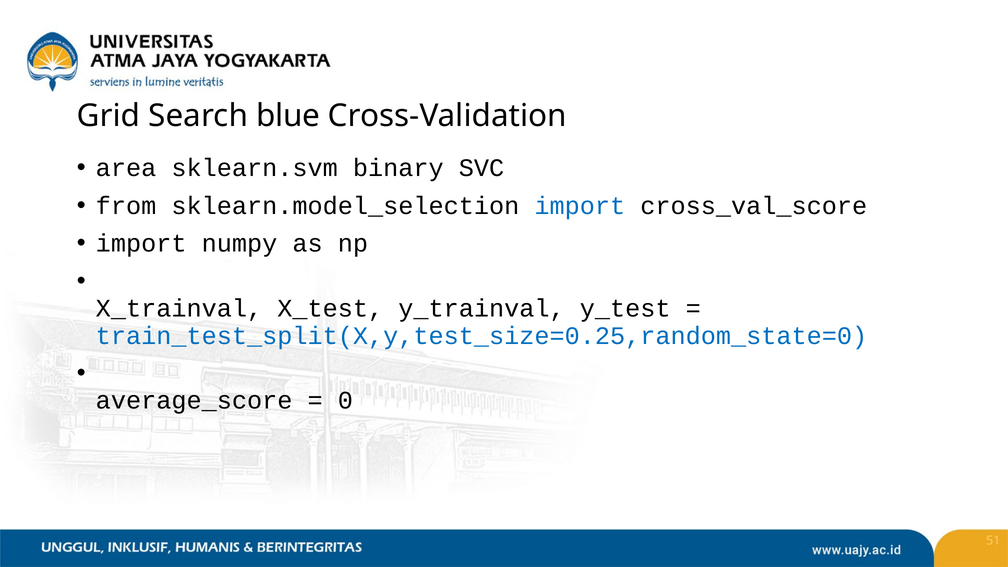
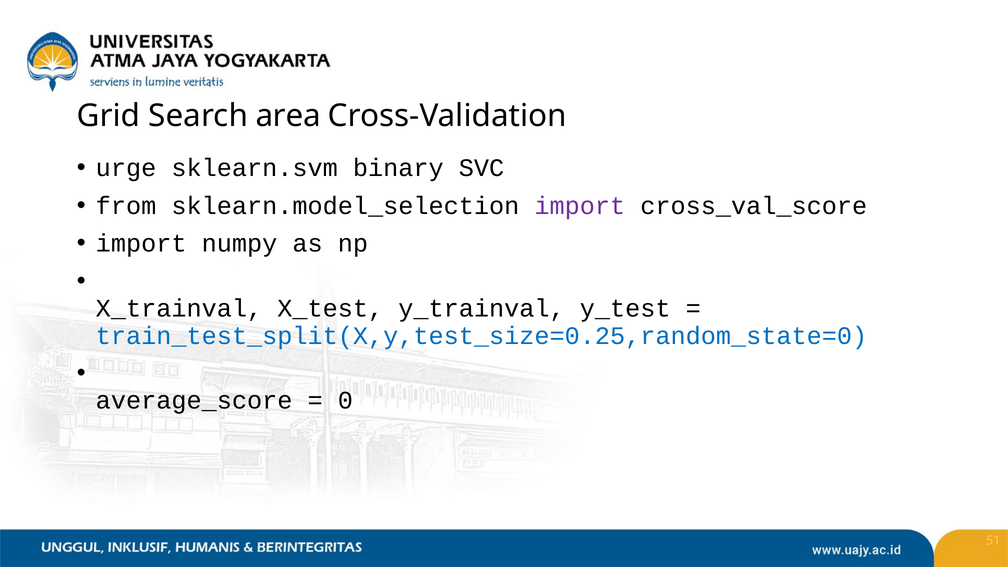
blue: blue -> area (288, 116)
area: area -> urge (126, 168)
import colour: blue -> purple (580, 206)
